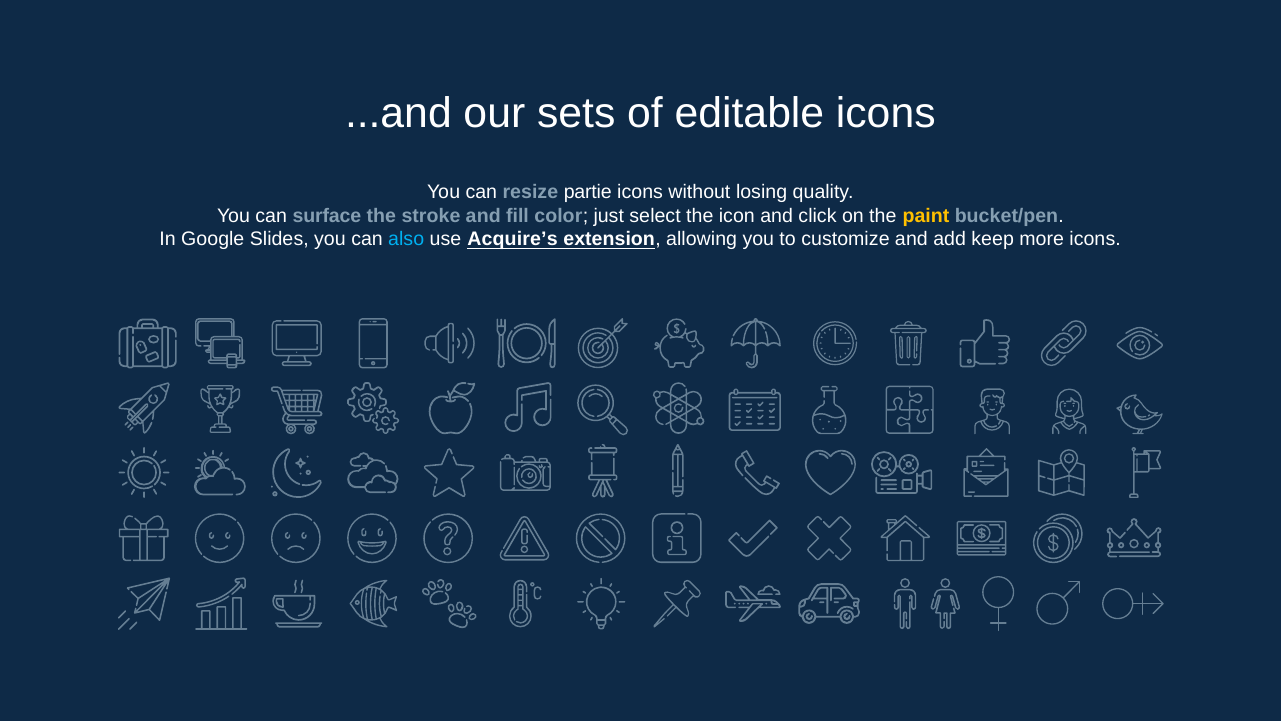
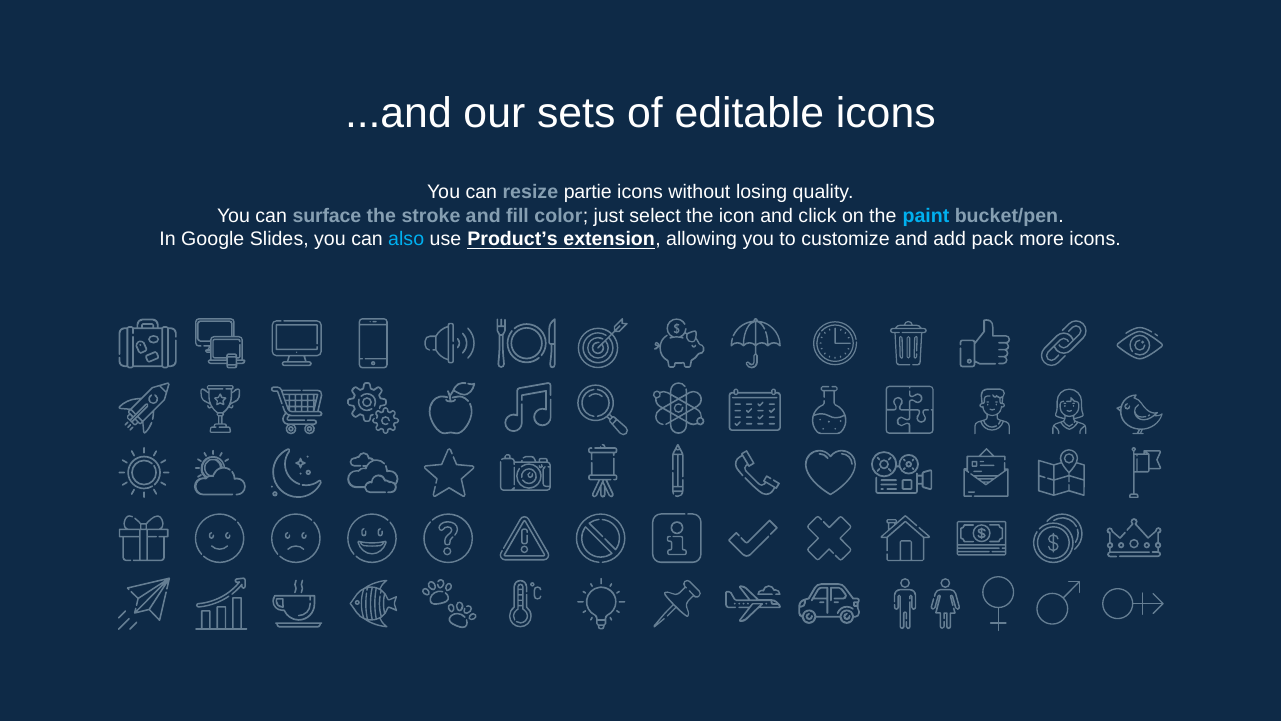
paint colour: yellow -> light blue (926, 216)
Acquire’s: Acquire’s -> Product’s (513, 239)
keep: keep -> pack (993, 239)
